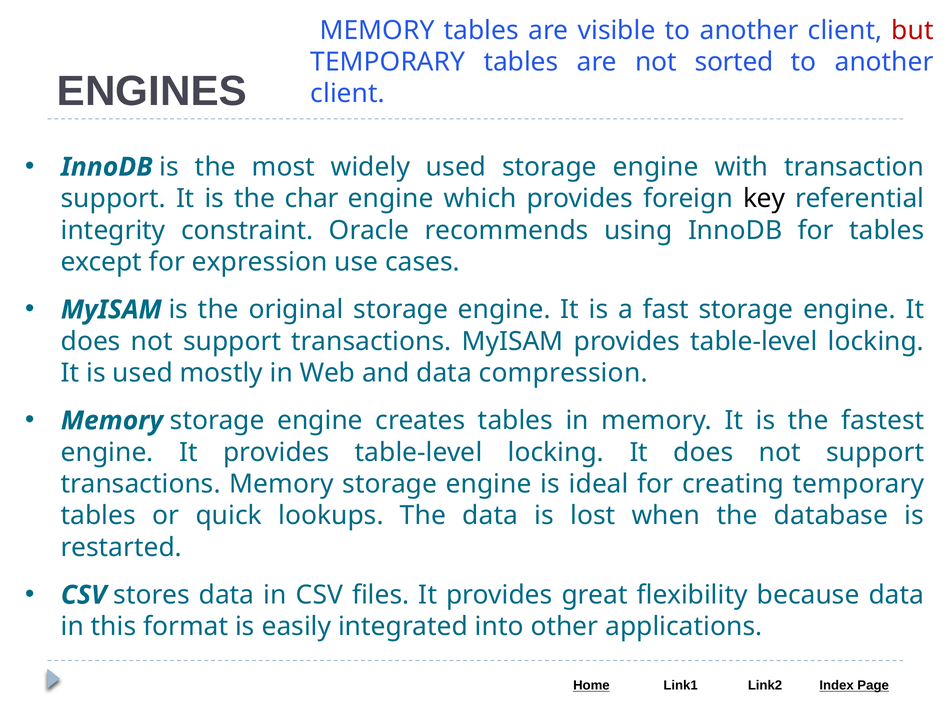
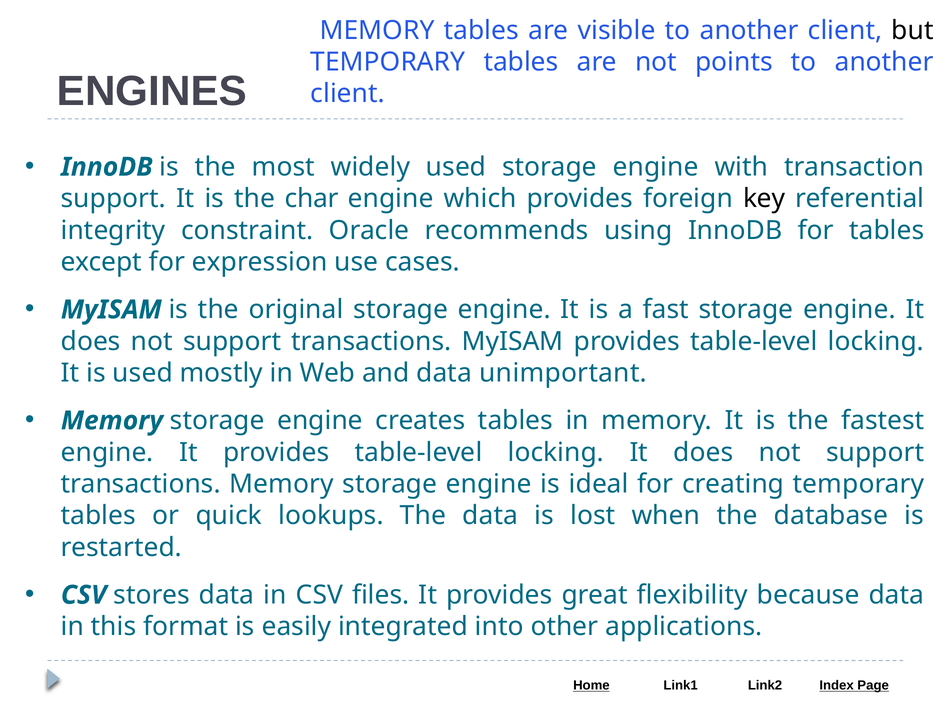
but colour: red -> black (912, 30)
sorted: sorted -> points (734, 62)
compression: compression -> unimportant (563, 373)
